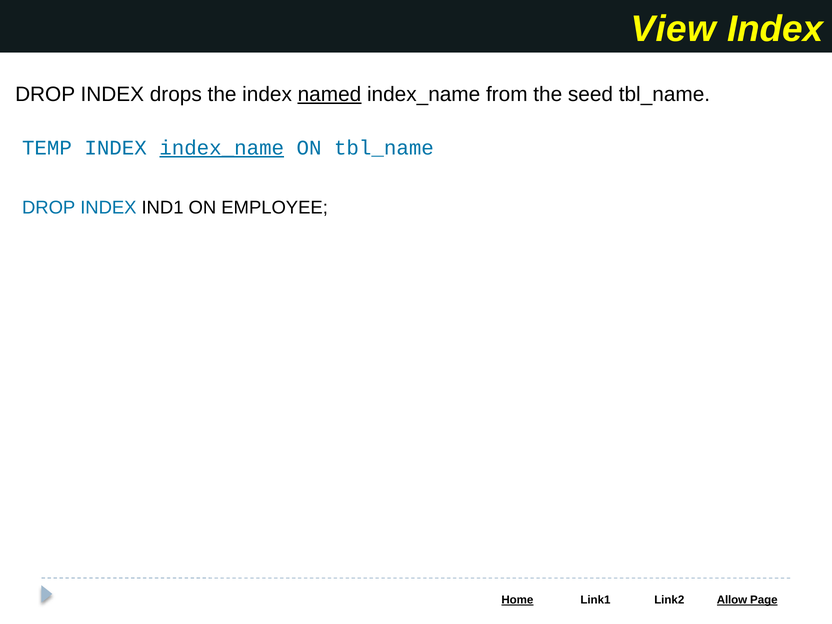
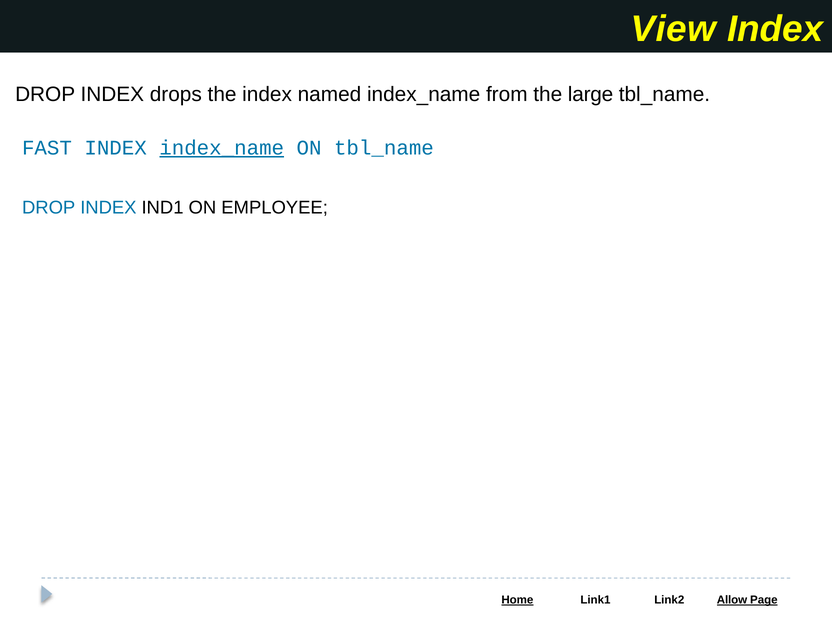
named underline: present -> none (329, 94)
seed: seed -> large (591, 94)
TEMP: TEMP -> FAST (47, 148)
